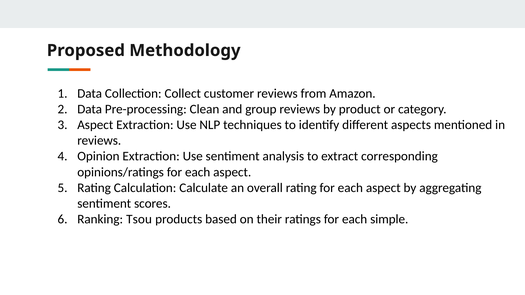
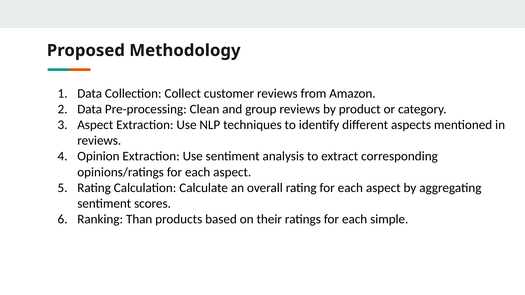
Tsou: Tsou -> Than (139, 219)
